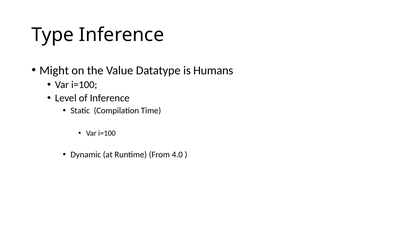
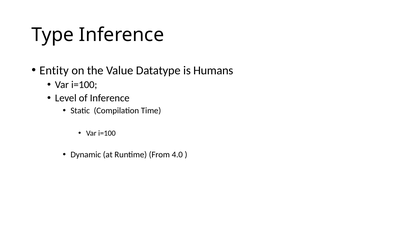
Might: Might -> Entity (54, 70)
